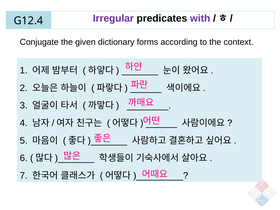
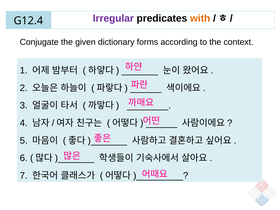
with colour: purple -> orange (200, 18)
